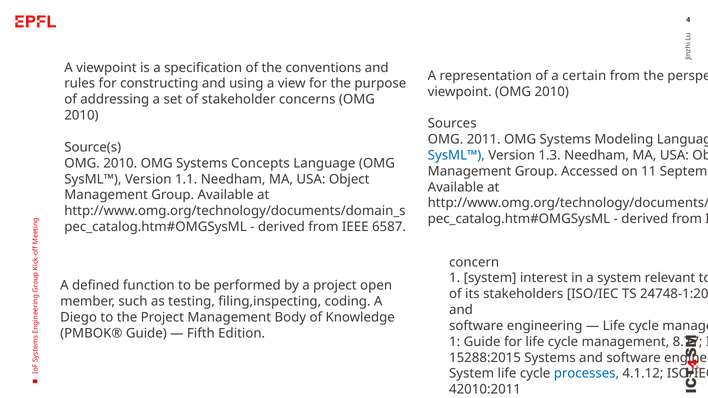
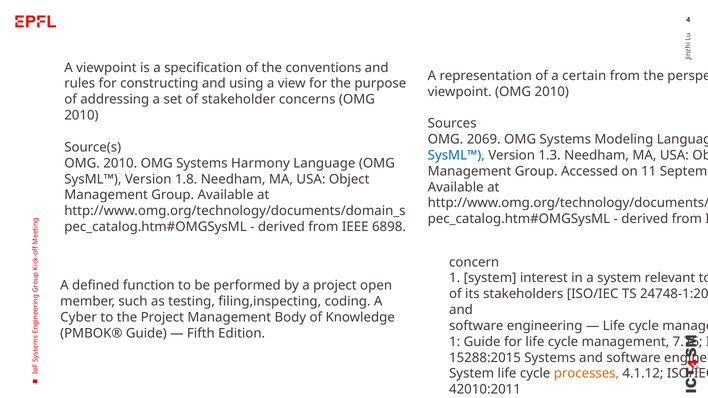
2011: 2011 -> 2069 (484, 140)
Concepts: Concepts -> Harmony (260, 163)
1.1: 1.1 -> 1.8 (186, 179)
6587: 6587 -> 6898 (389, 227)
Diego: Diego -> Cyber (79, 318)
8.77: 8.77 -> 7.76 (688, 342)
processes colour: blue -> orange (586, 374)
